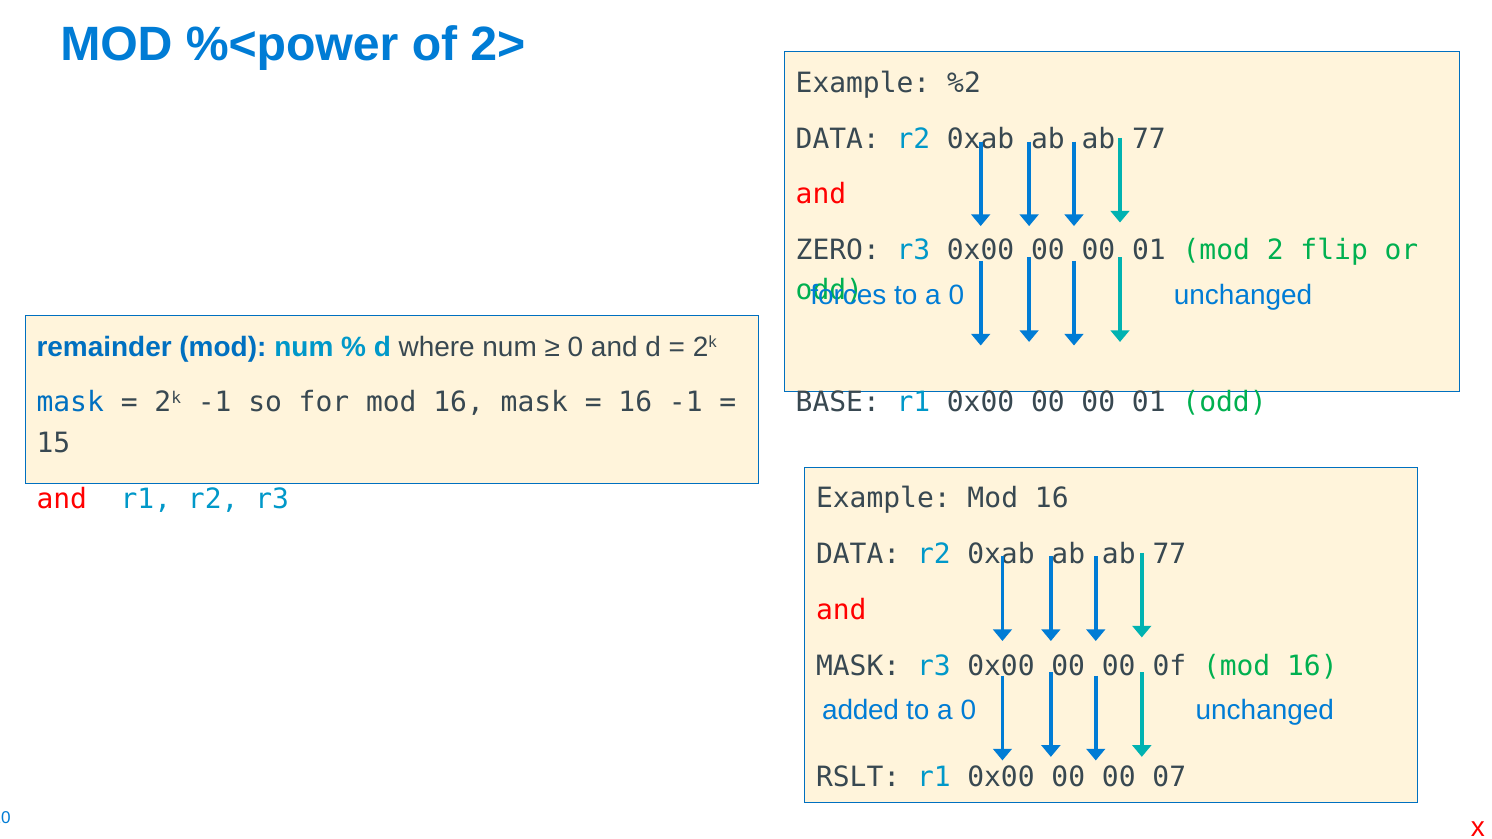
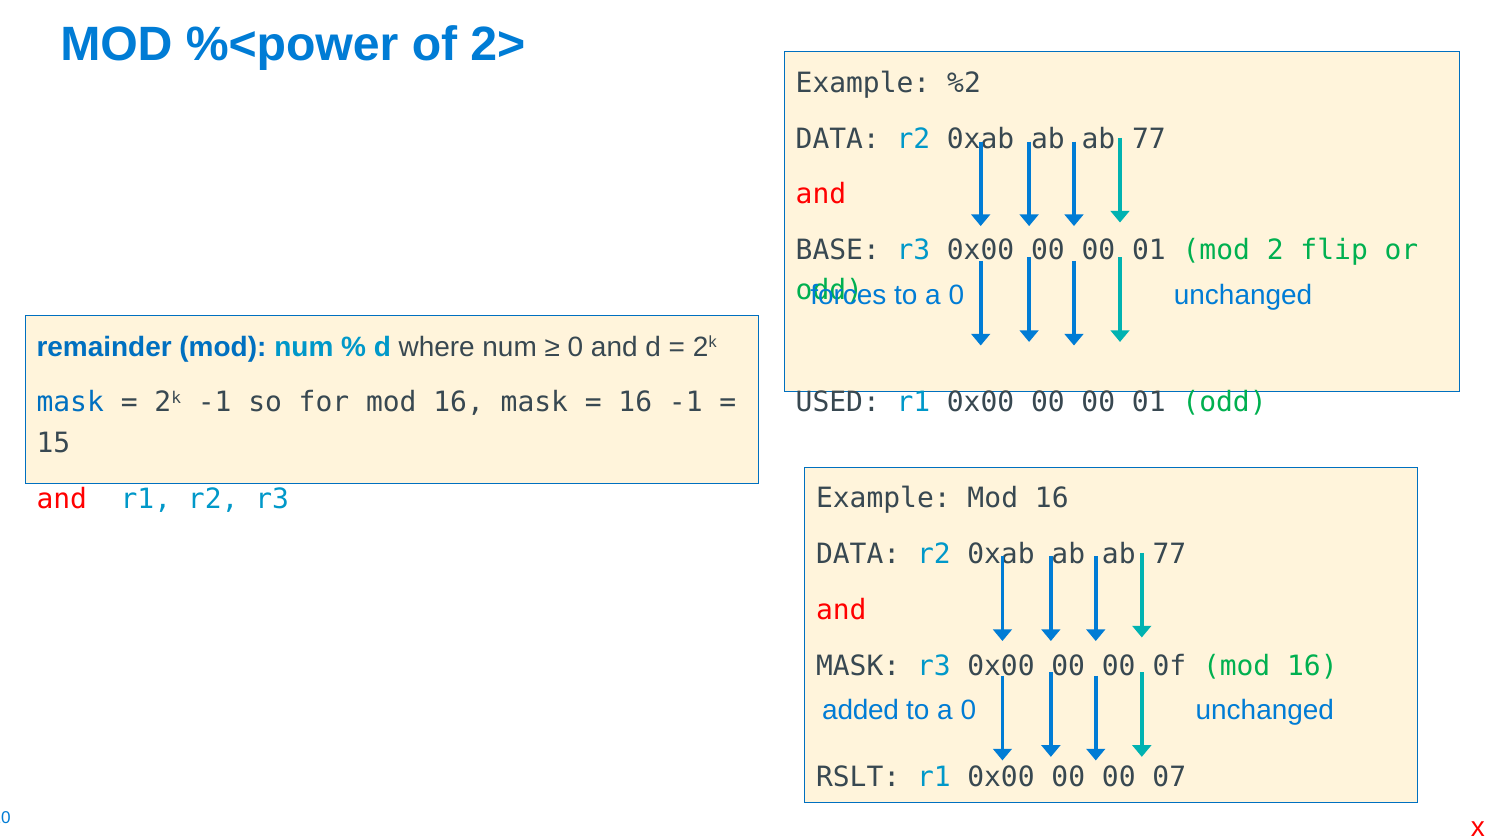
ZERO: ZERO -> BASE (838, 250)
BASE: BASE -> USED (838, 402)
